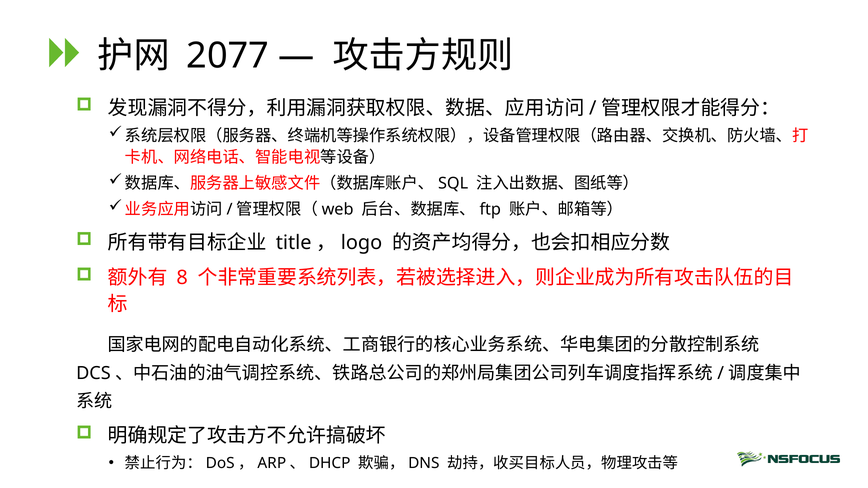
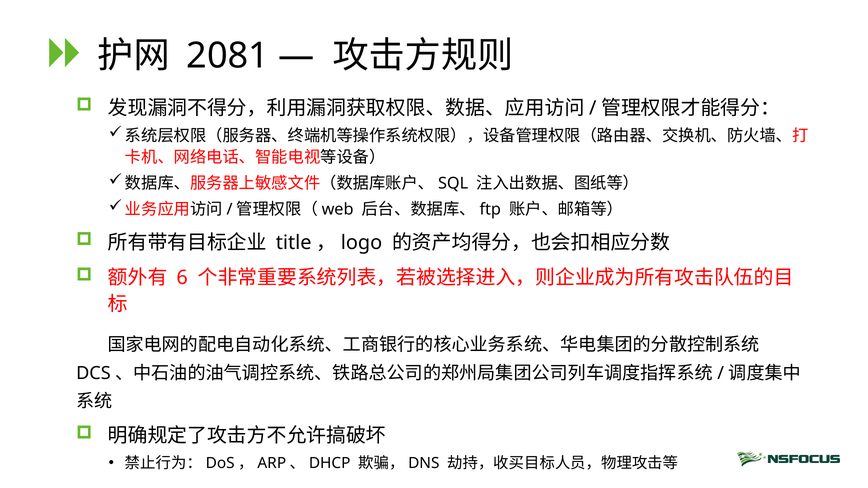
2077: 2077 -> 2081 (228, 56)
8: 8 -> 6 (182, 278)
